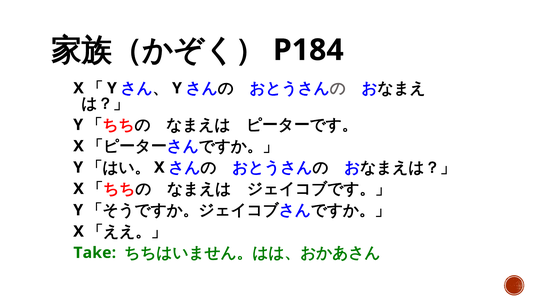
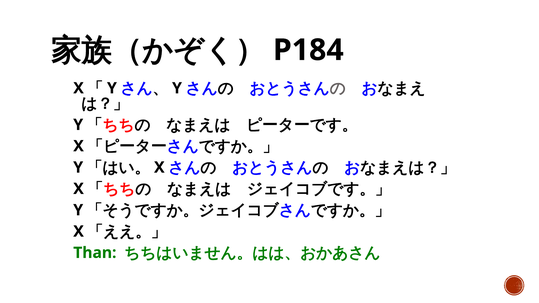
Take: Take -> Than (95, 253)
